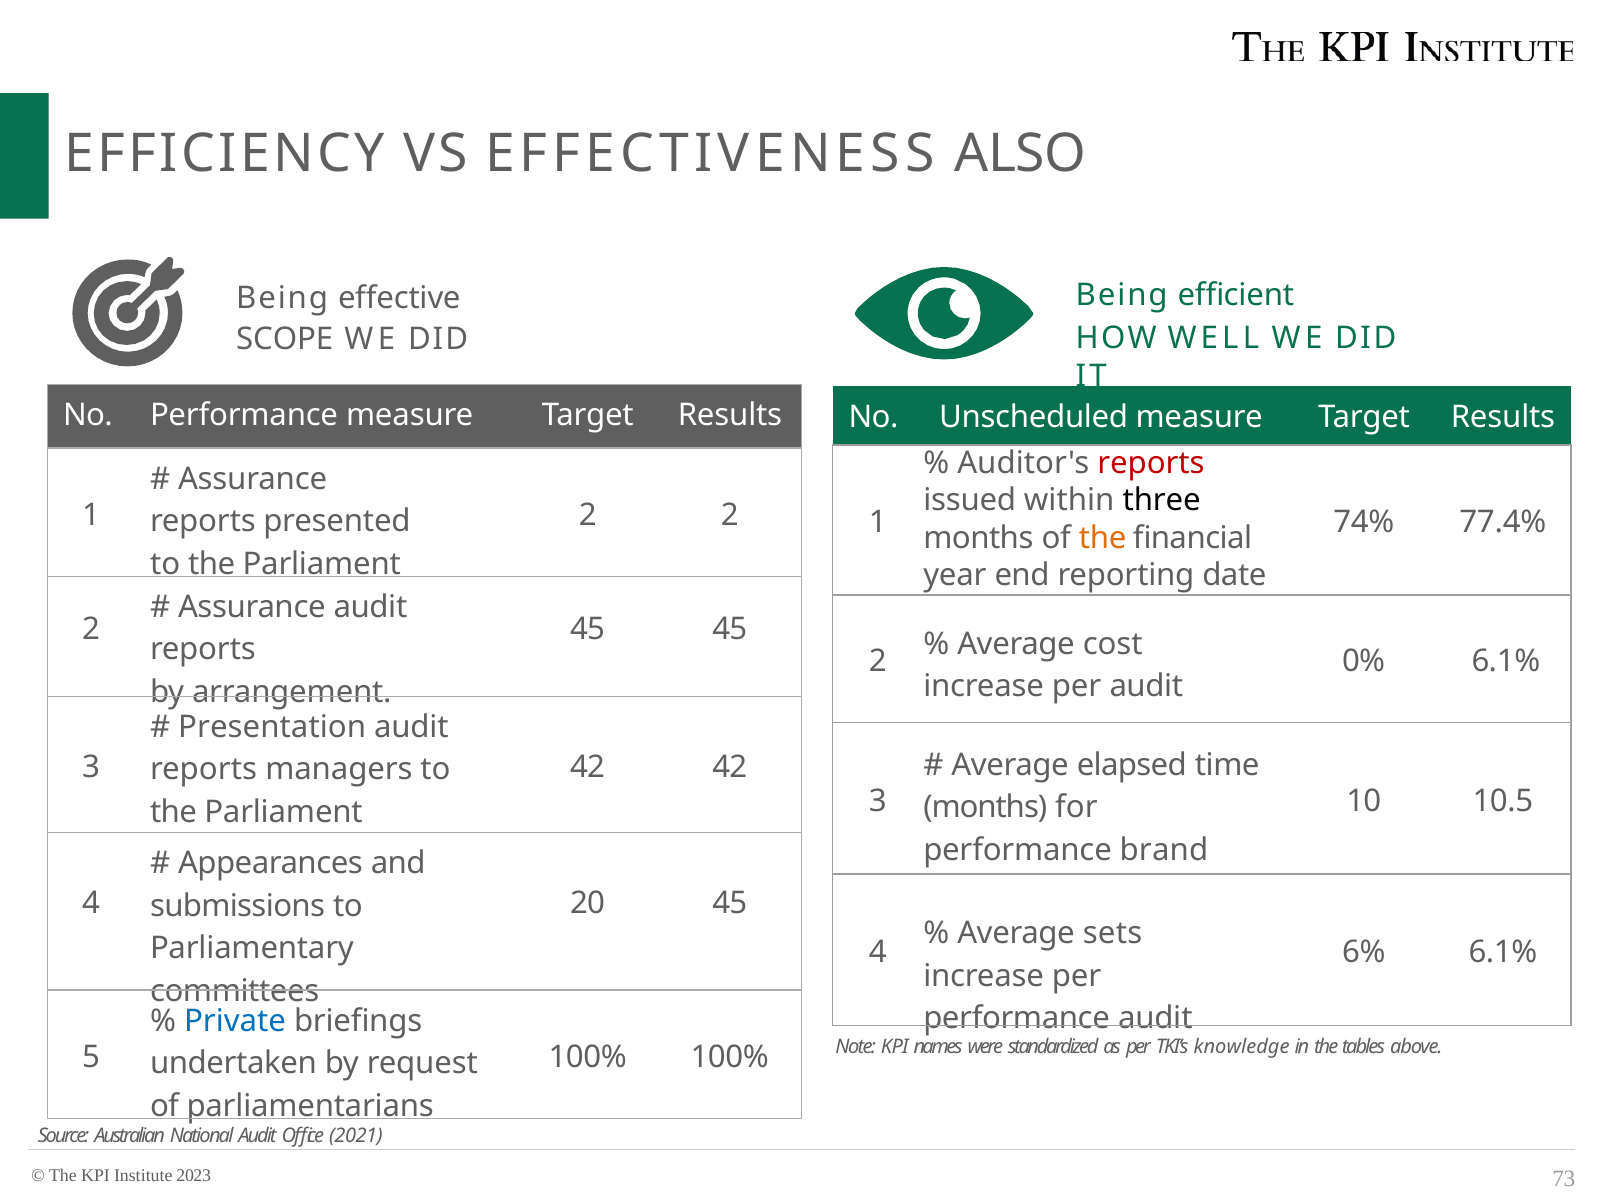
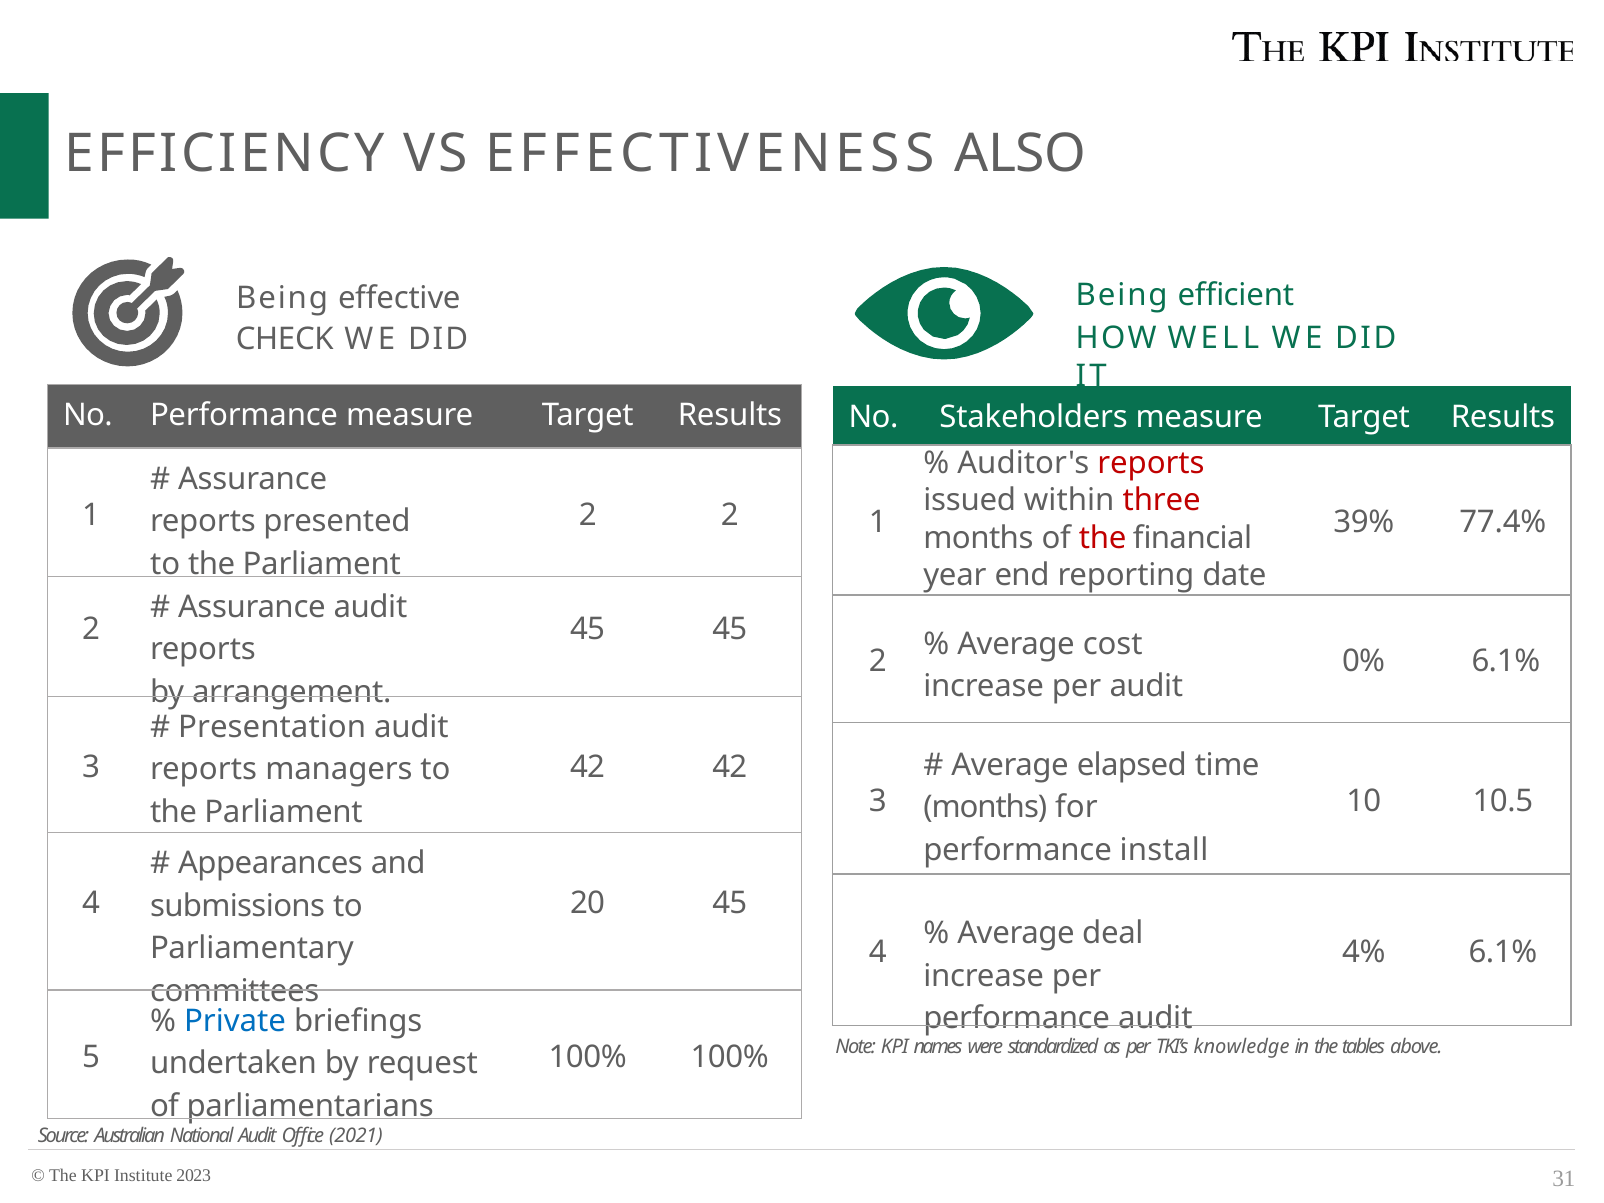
SCOPE: SCOPE -> CHECK (285, 339)
Unscheduled: Unscheduled -> Stakeholders (1034, 417)
three colour: black -> red (1162, 501)
74%: 74% -> 39% (1364, 522)
the colour: orange -> red (1103, 538)
brand: brand -> install (1164, 850)
sets: sets -> deal (1113, 933)
6%: 6% -> 4% (1364, 952)
73: 73 -> 31 (1564, 1179)
